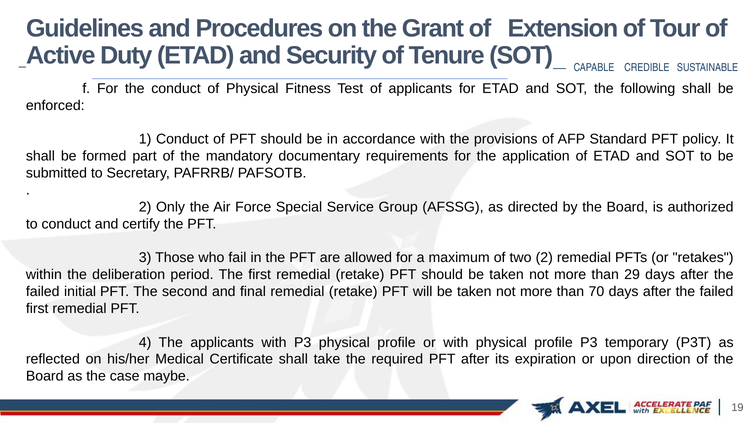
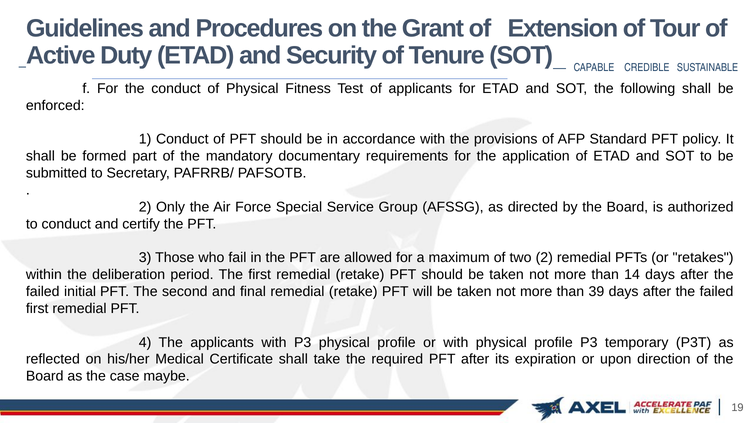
29: 29 -> 14 (632, 275)
70: 70 -> 39 (596, 292)
